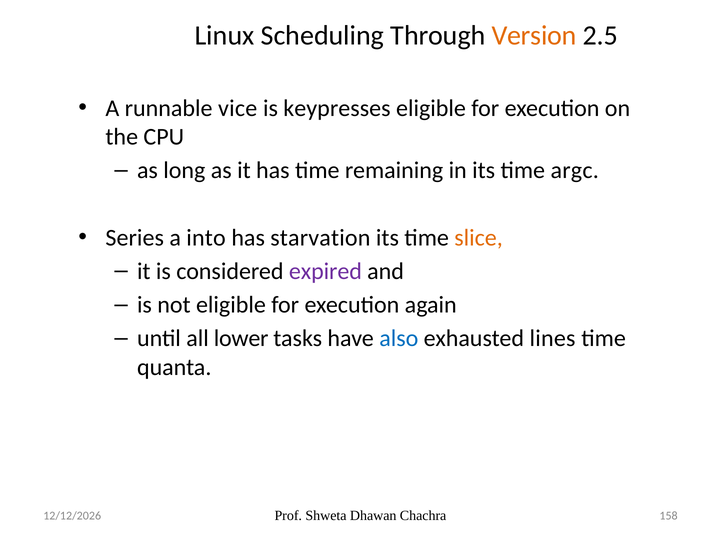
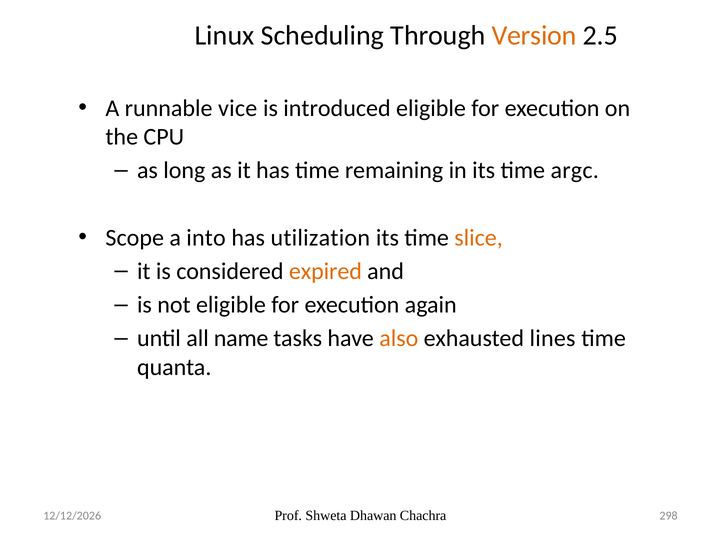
keypresses: keypresses -> introduced (337, 108)
Series: Series -> Scope (135, 238)
starvation: starvation -> utilization (320, 238)
expired colour: purple -> orange (325, 272)
lower: lower -> name (241, 339)
also colour: blue -> orange (399, 339)
158: 158 -> 298 (669, 516)
